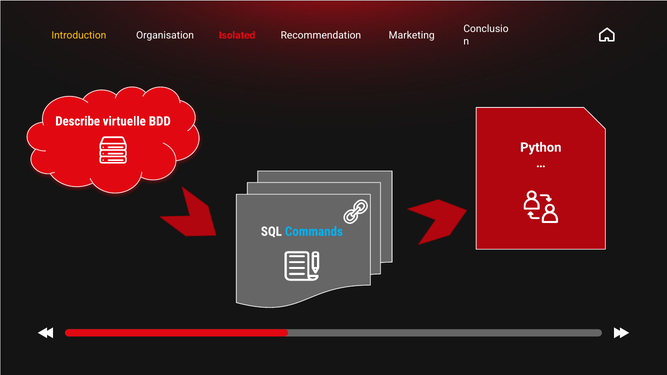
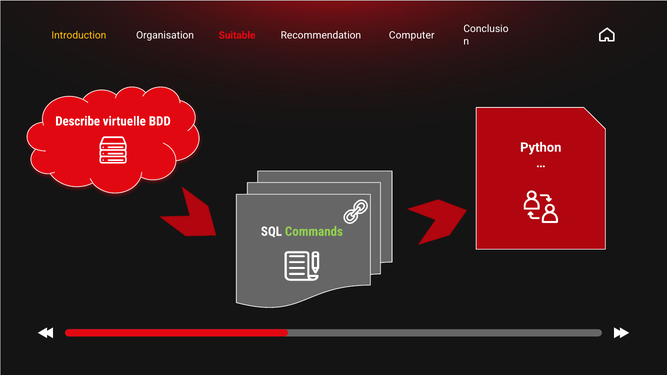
Isolated: Isolated -> Suitable (237, 35)
Marketing: Marketing -> Computer (412, 35)
Commands colour: light blue -> light green (314, 232)
